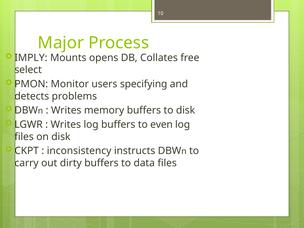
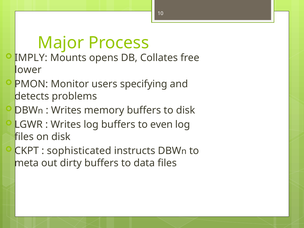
select: select -> lower (28, 70)
inconsistency: inconsistency -> sophisticated (79, 151)
carry: carry -> meta (27, 163)
